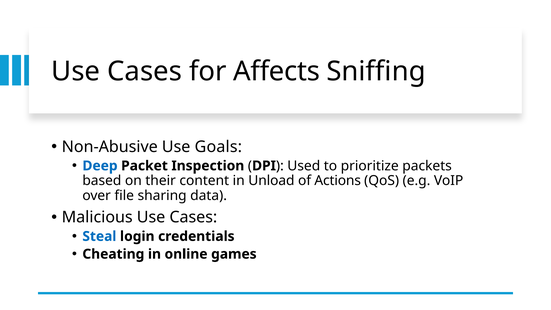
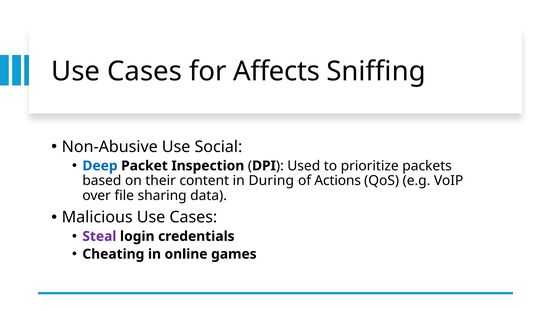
Goals: Goals -> Social (218, 147)
Unload: Unload -> During (271, 181)
Steal colour: blue -> purple (99, 236)
